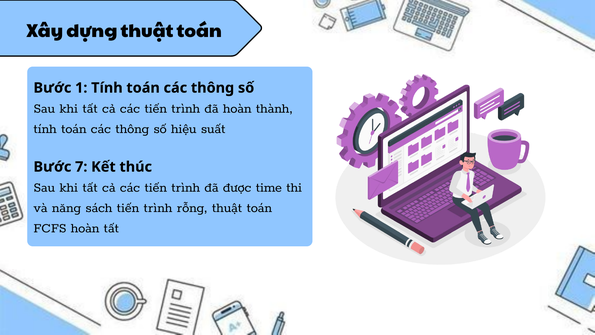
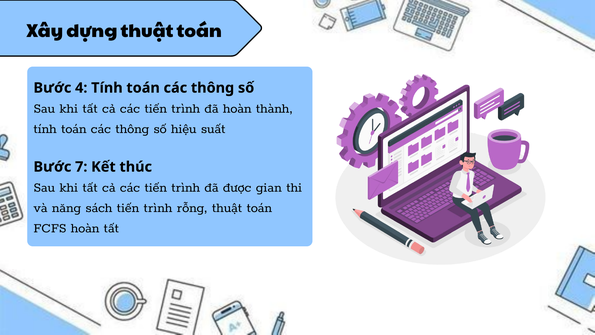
1: 1 -> 4 (81, 88)
time: time -> gian (269, 187)
